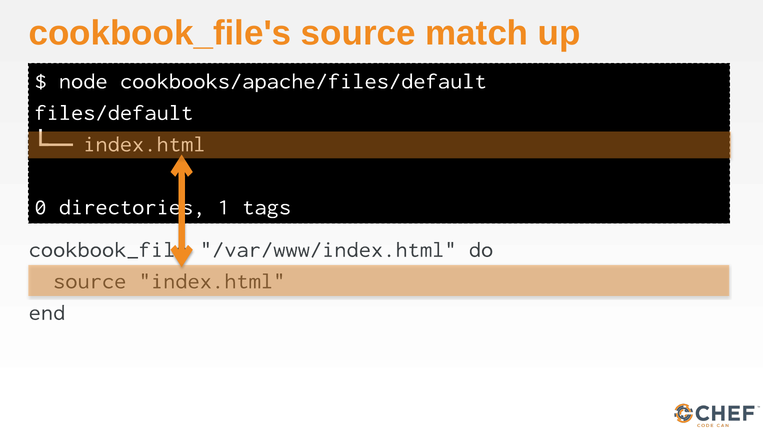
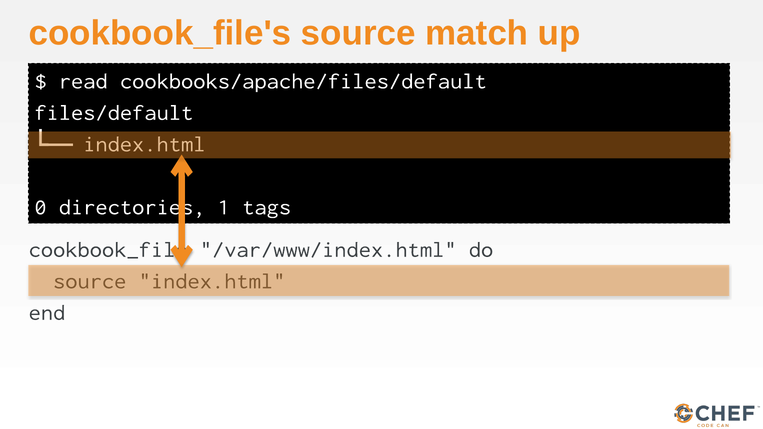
node: node -> read (83, 81)
